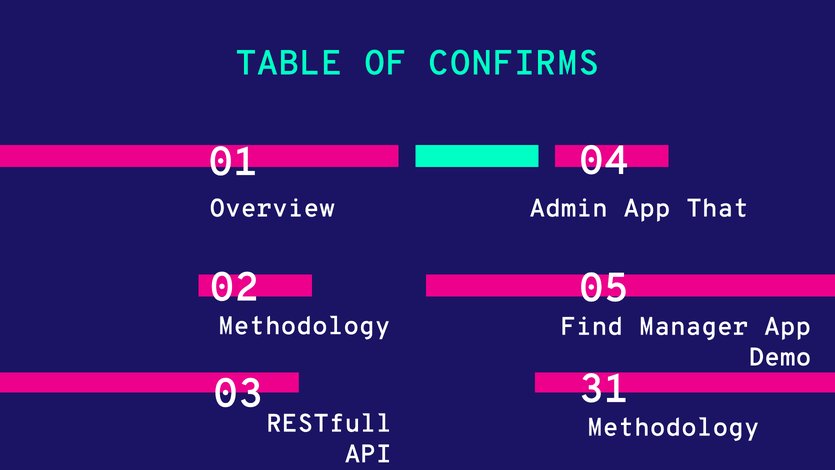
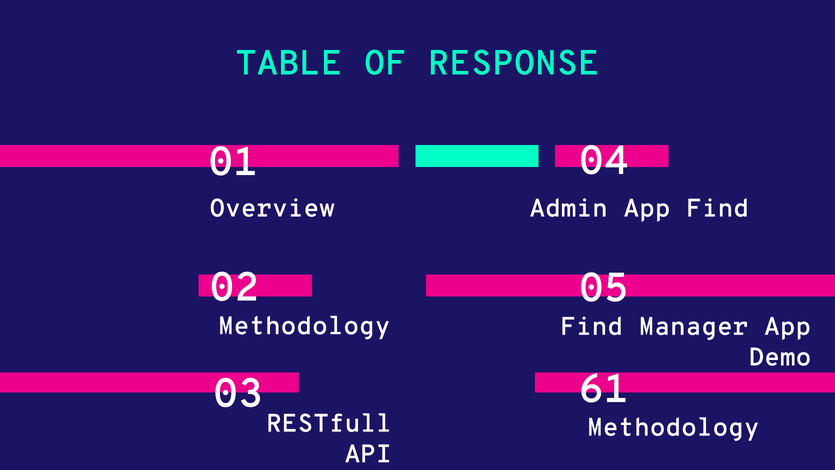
CONFIRMS: CONFIRMS -> RESPONSE (514, 63)
App That: That -> Find (718, 208)
31: 31 -> 61 (604, 388)
